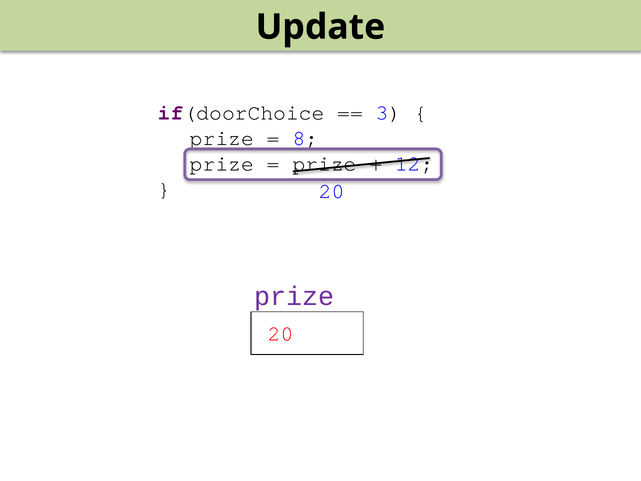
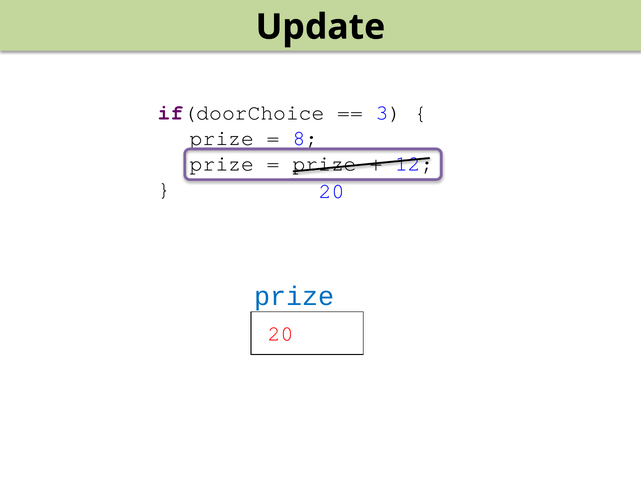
prize colour: purple -> blue (294, 296)
